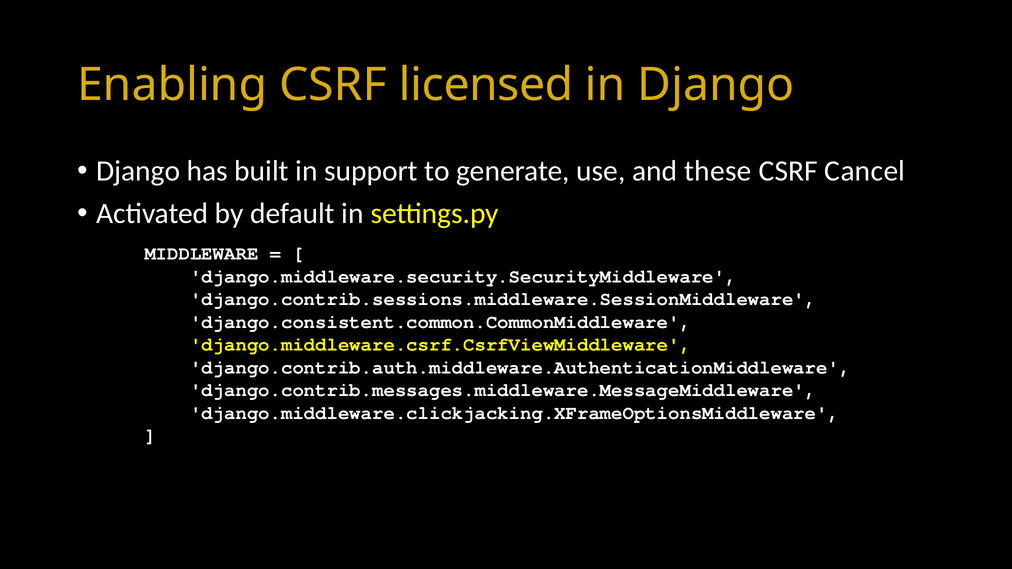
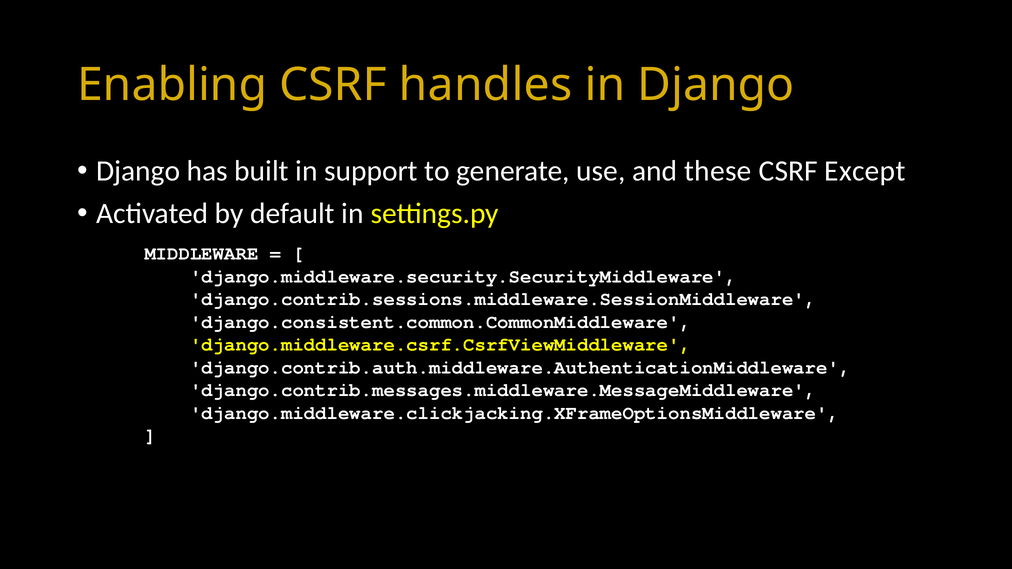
licensed: licensed -> handles (486, 85)
Cancel: Cancel -> Except (865, 171)
